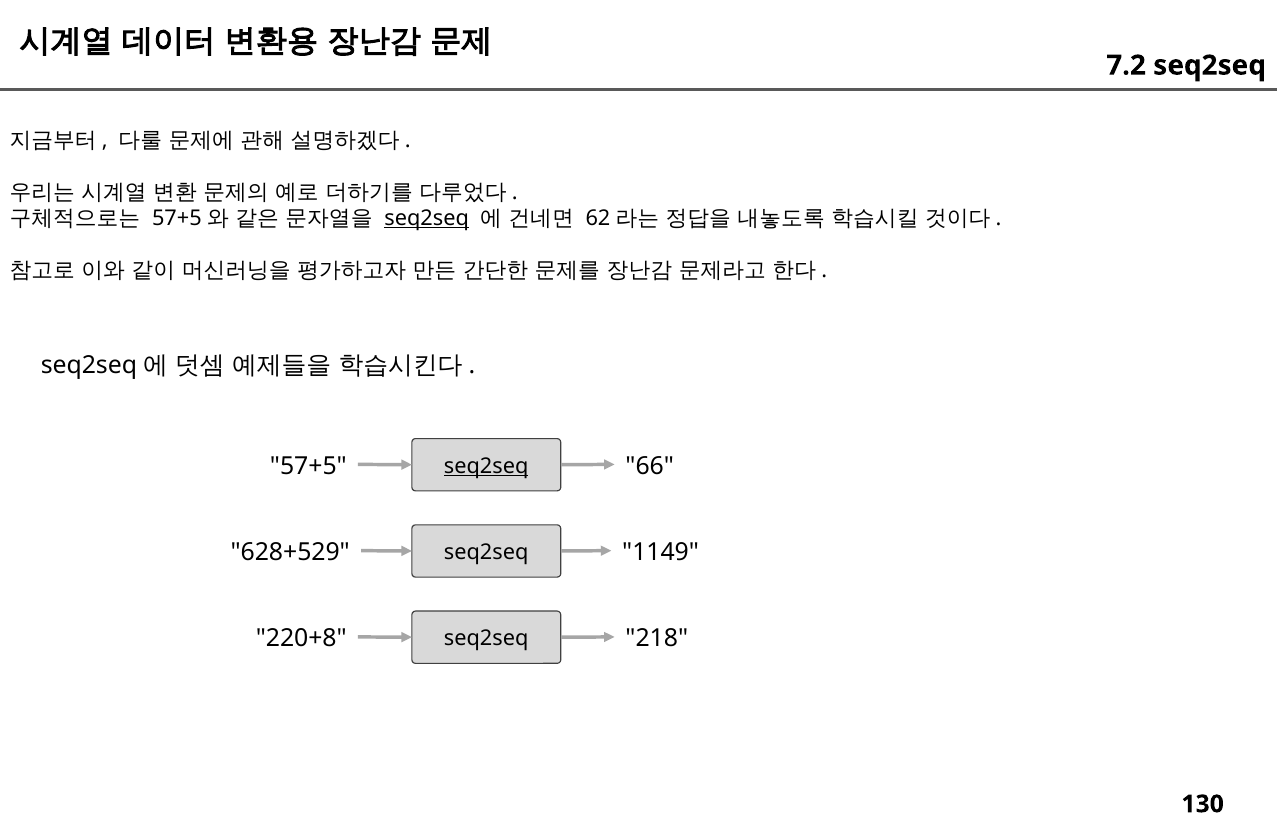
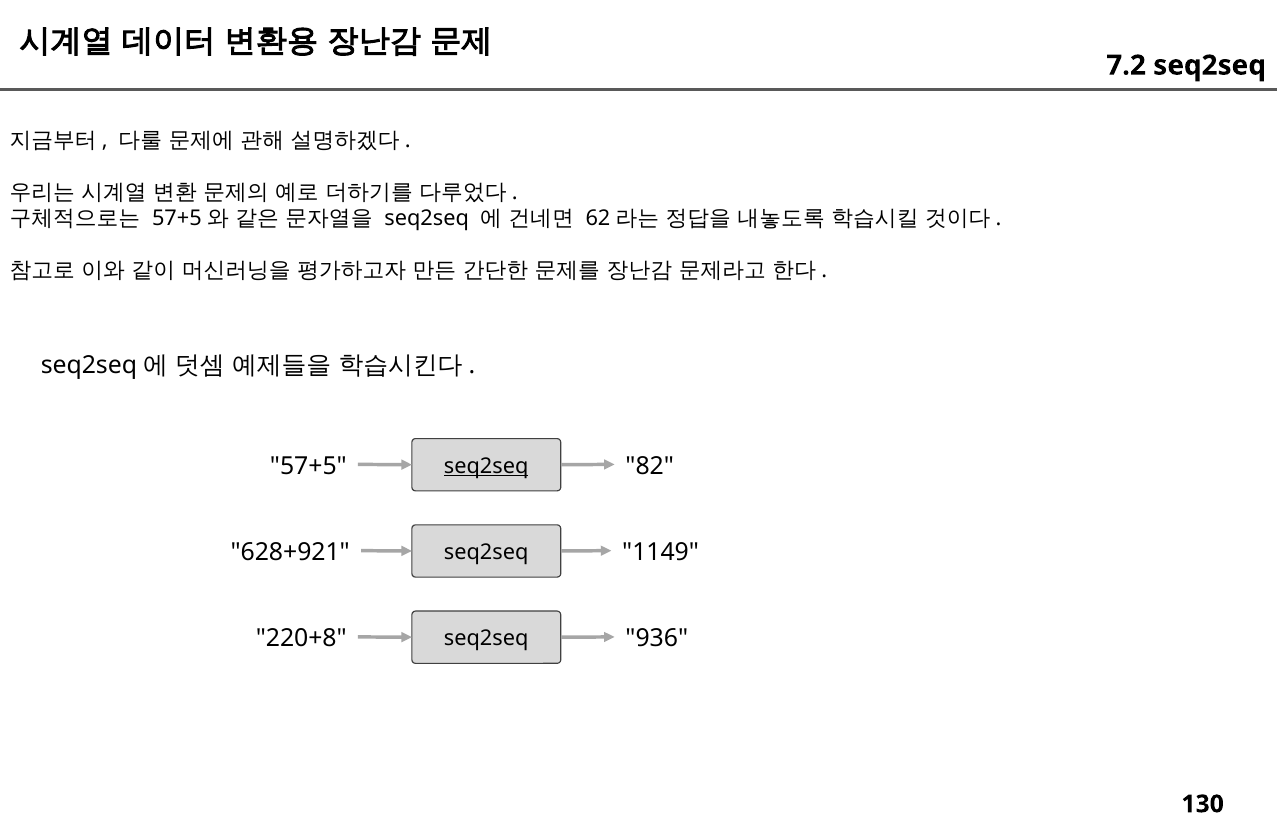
seq2seq underline: present -> none (427, 219)
66: 66 -> 82 (650, 467)
628+529: 628+529 -> 628+921 (290, 553)
218: 218 -> 936 (657, 639)
